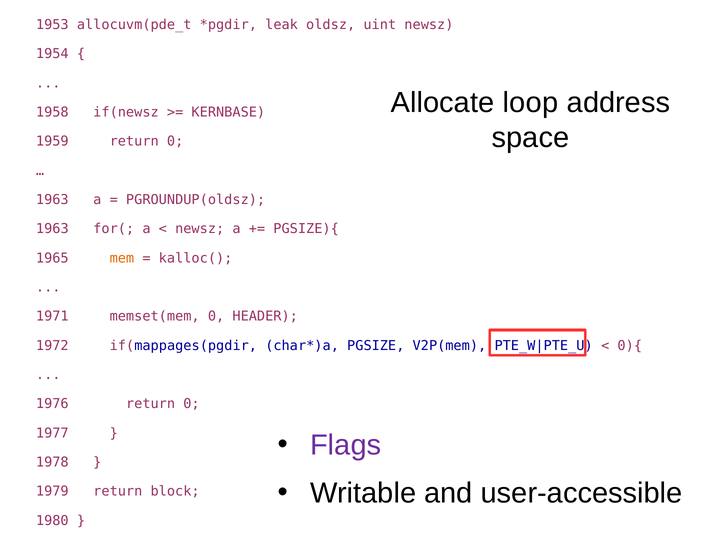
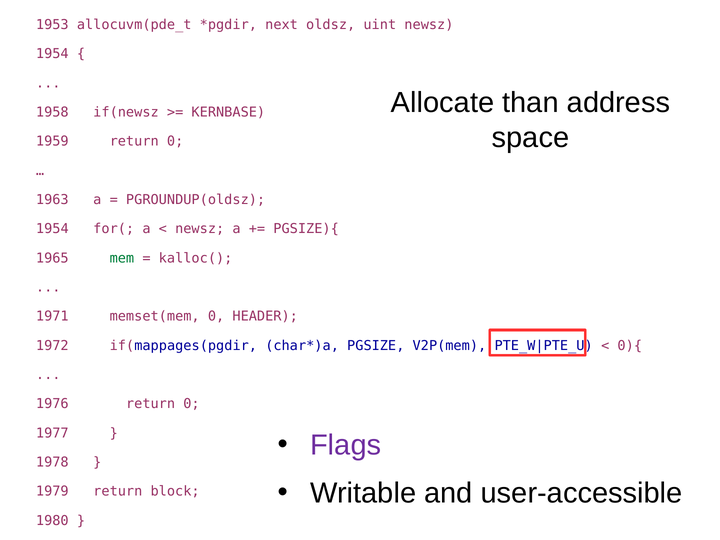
leak: leak -> next (282, 25)
loop: loop -> than (531, 103)
1963: 1963 -> 1954 (52, 229)
mem colour: orange -> green (122, 258)
